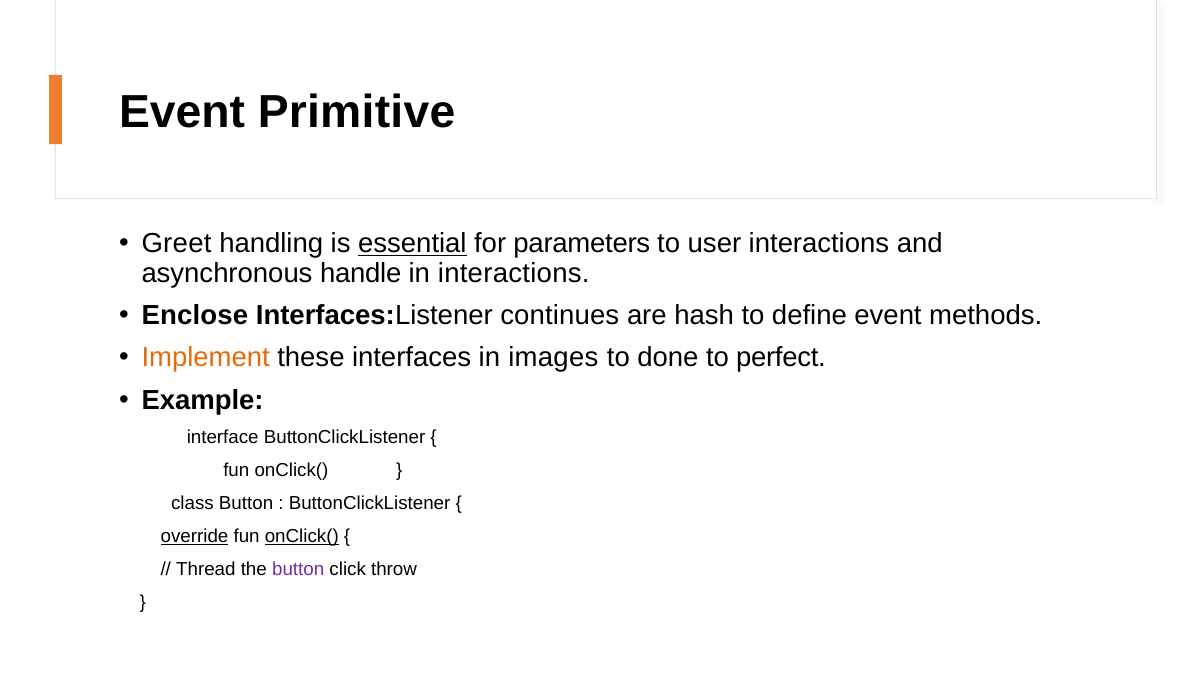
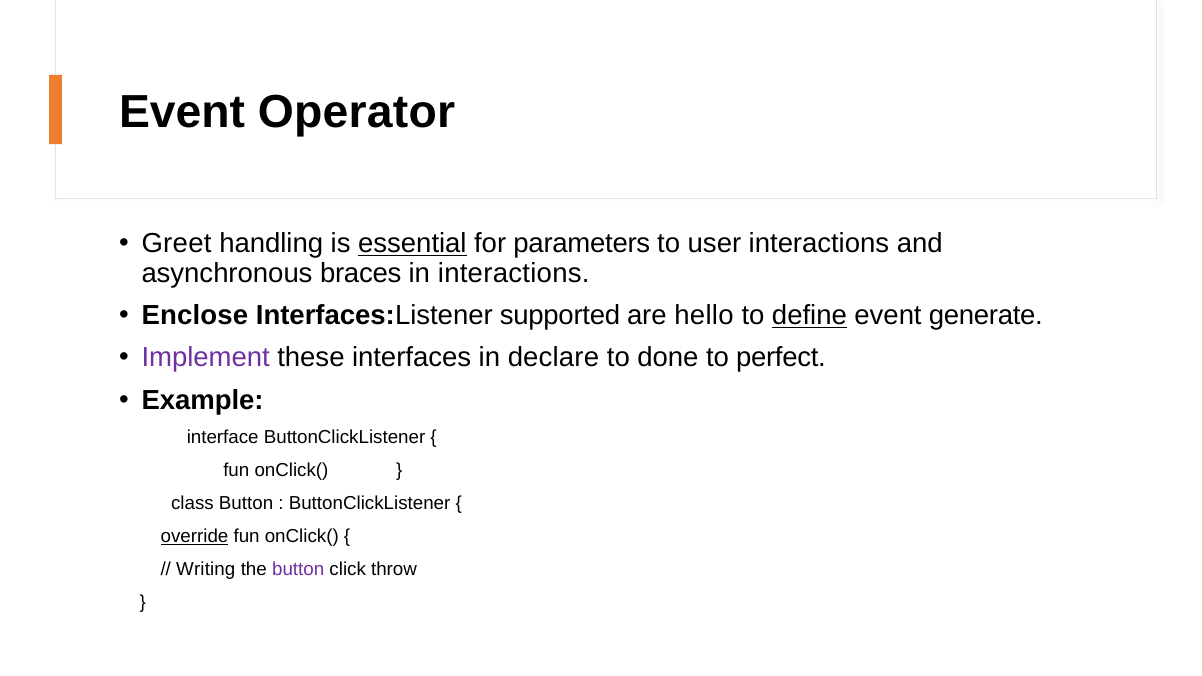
Primitive: Primitive -> Operator (357, 112)
handle: handle -> braces (361, 273)
continues: continues -> supported (560, 316)
hash: hash -> hello (704, 316)
define underline: none -> present (809, 316)
methods: methods -> generate (986, 316)
Implement colour: orange -> purple (206, 358)
images: images -> declare (553, 358)
onClick( underline: present -> none (302, 536)
Thread: Thread -> Writing (206, 569)
